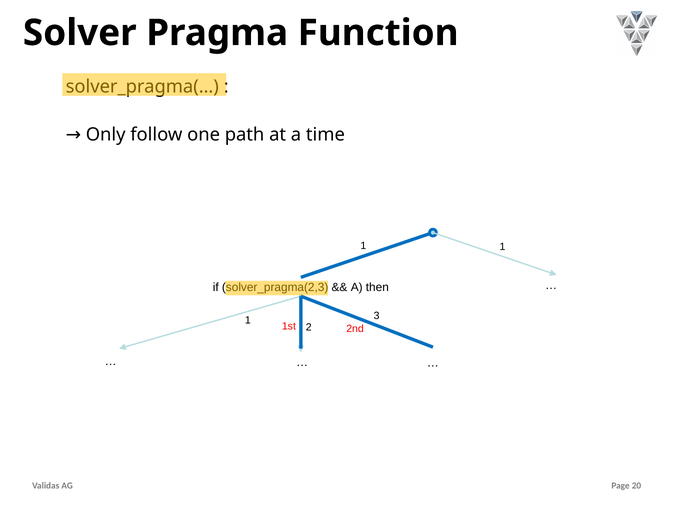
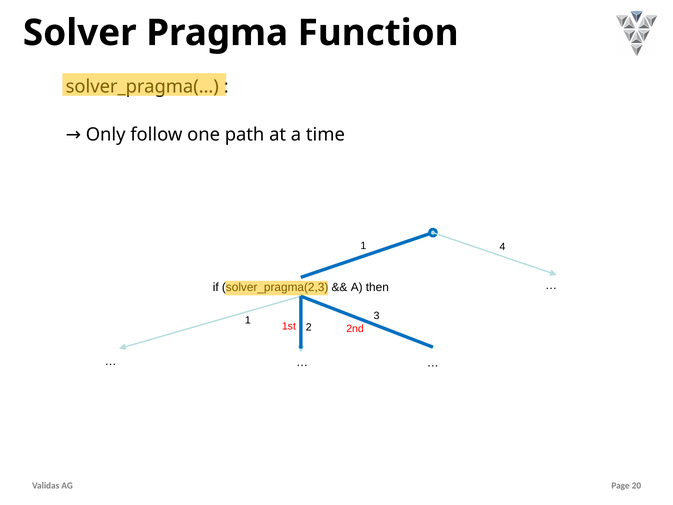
1: 1 -> 4 (502, 247)
